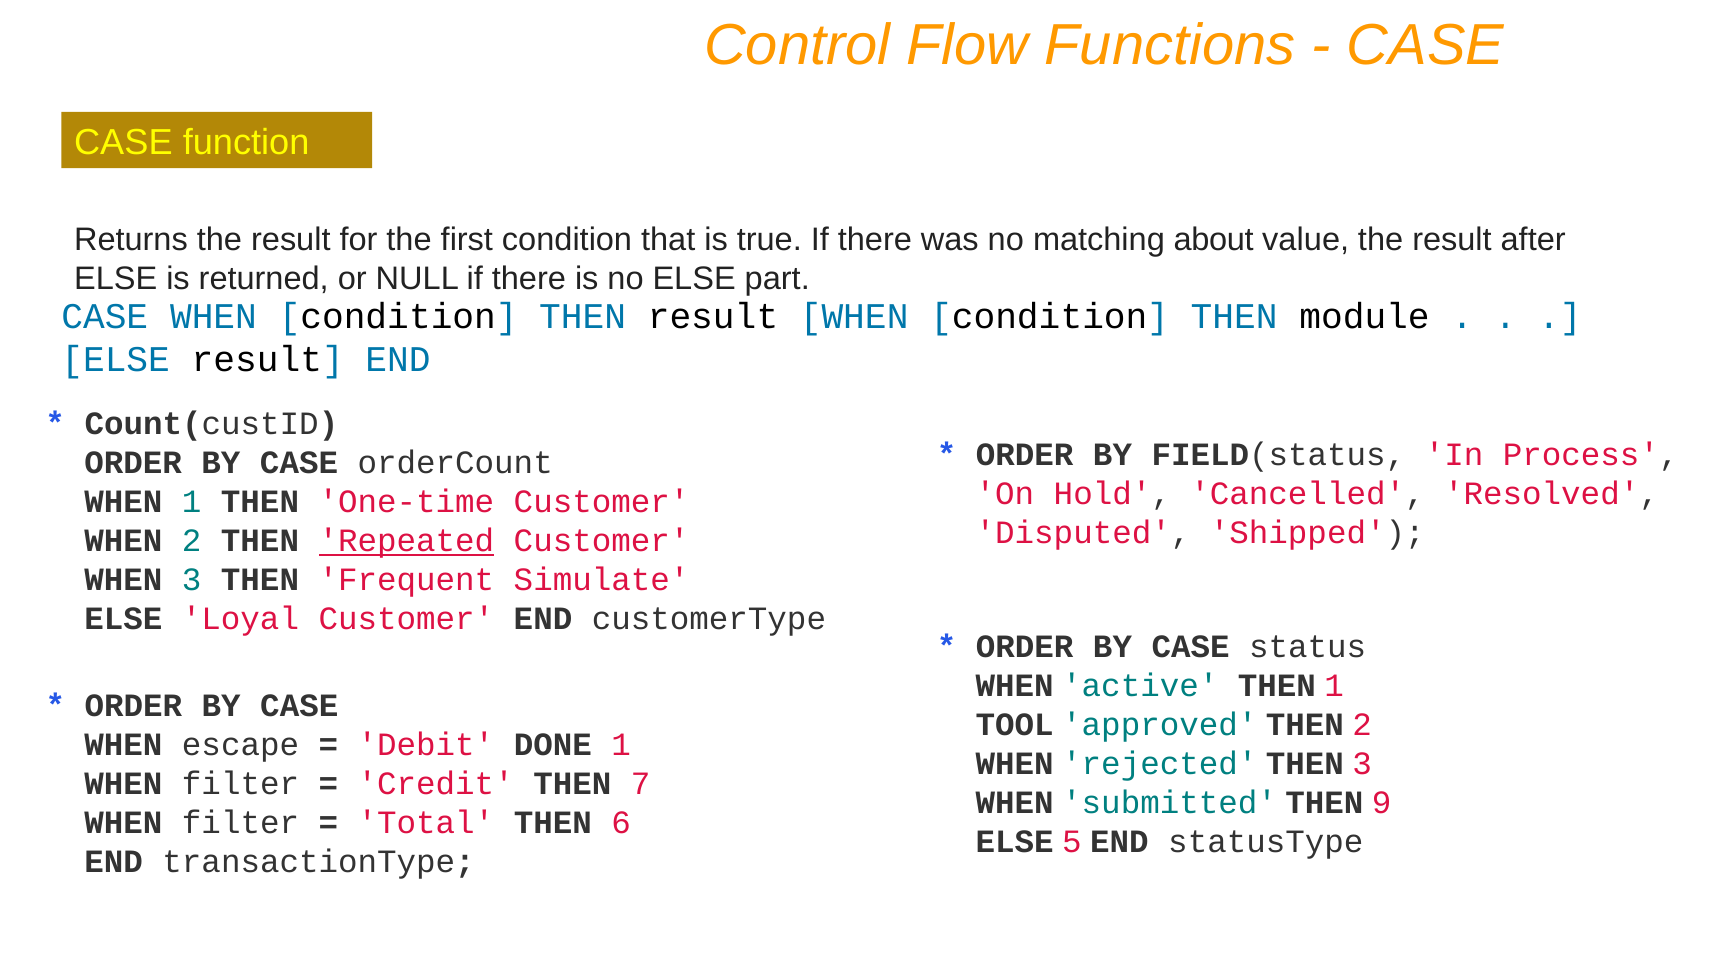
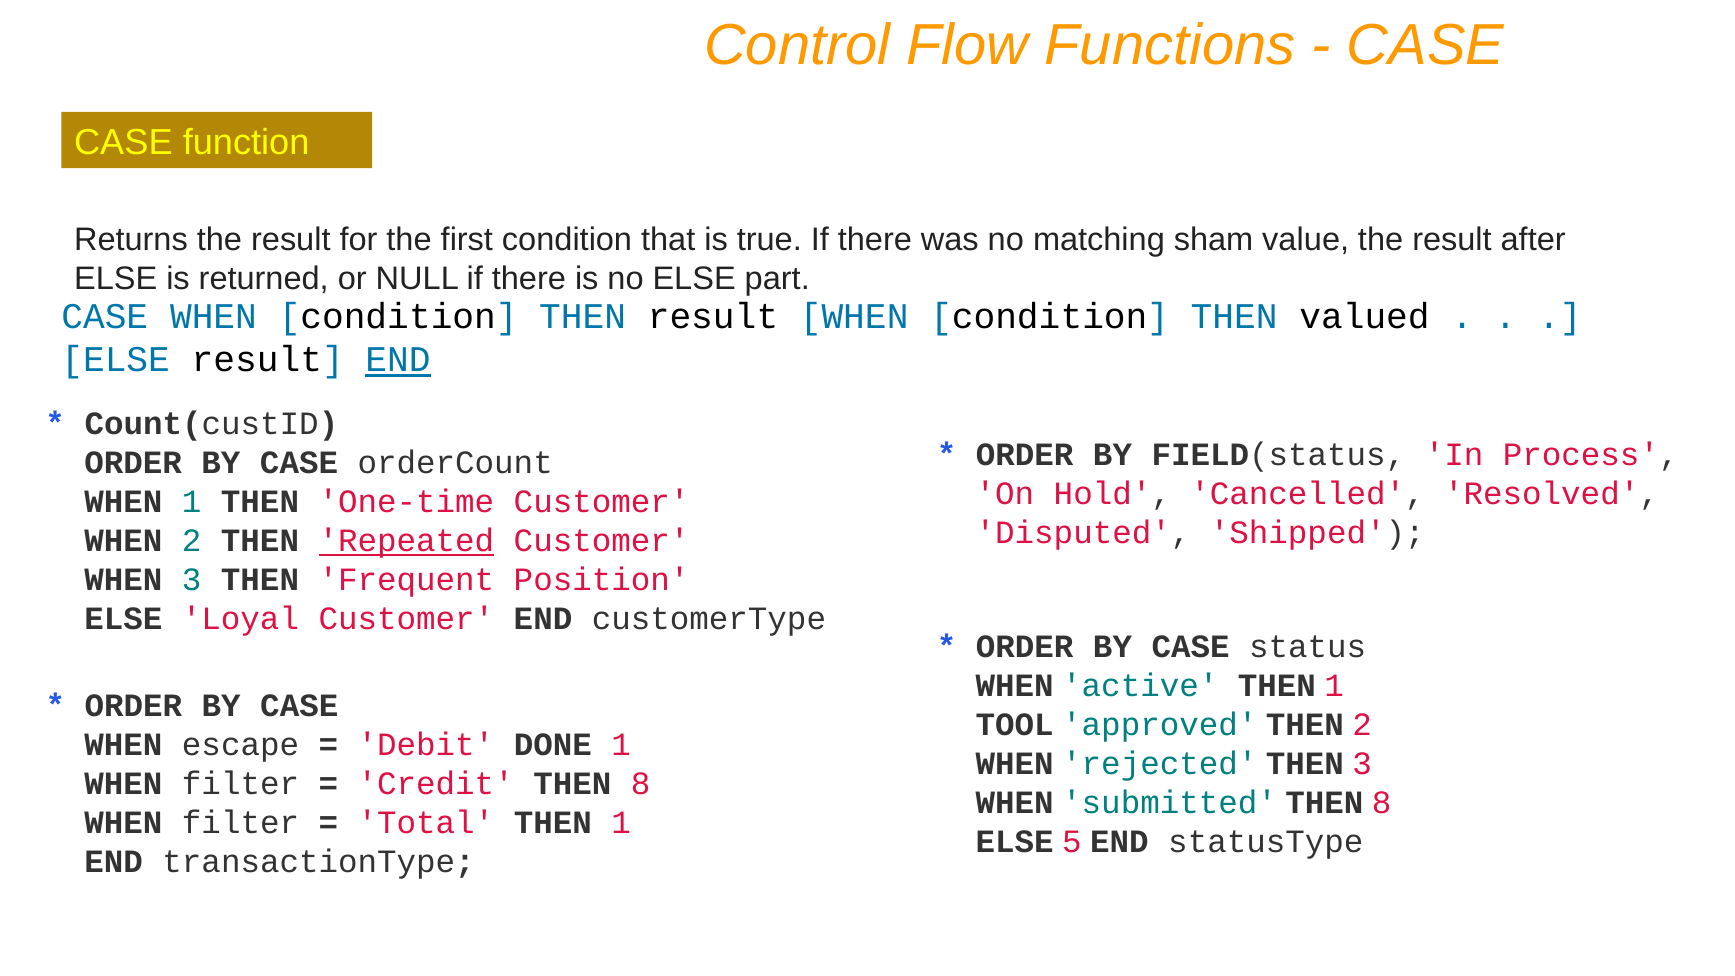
about: about -> sham (1214, 240)
module: module -> valued (1364, 317)
END underline: none -> present (398, 360)
Simulate: Simulate -> Position (602, 580)
Credit THEN 7: 7 -> 8 (641, 783)
submitted THEN 9: 9 -> 8 (1382, 803)
Total THEN 6: 6 -> 1 (621, 822)
